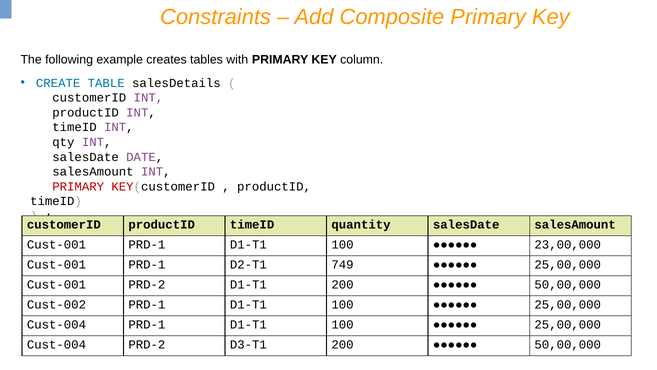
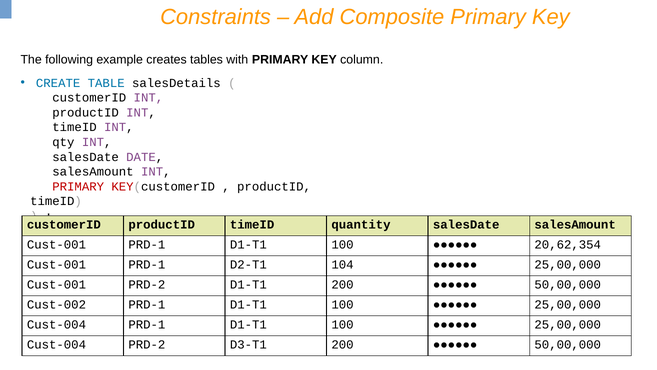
23,00,000: 23,00,000 -> 20,62,354 (568, 244)
749: 749 -> 104 (343, 264)
